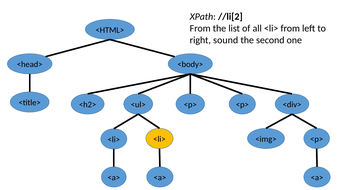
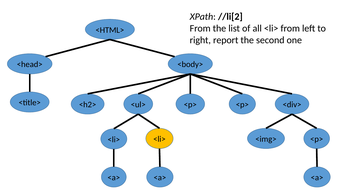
sound: sound -> report (226, 40)
